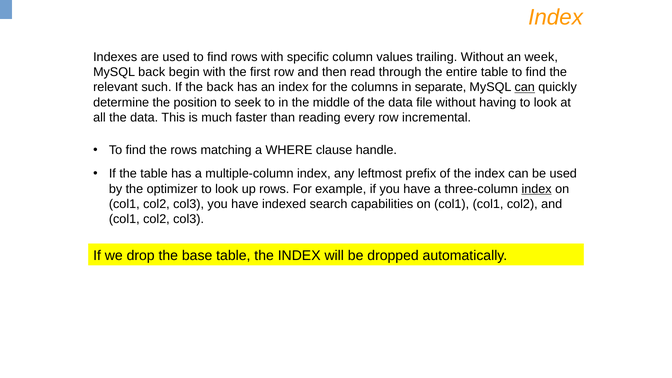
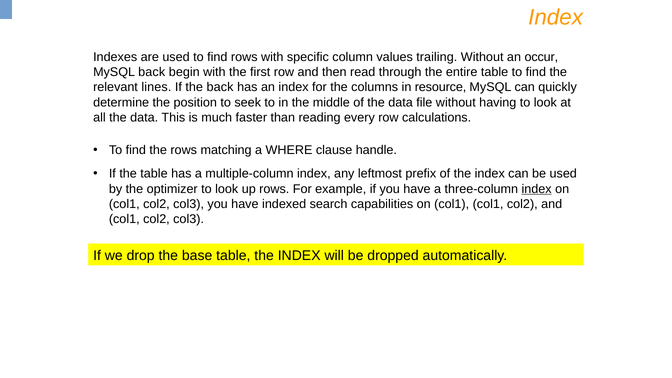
week: week -> occur (541, 57)
such: such -> lines (156, 87)
separate: separate -> resource (441, 87)
can underline: present -> none (525, 87)
incremental: incremental -> calculations (437, 118)
